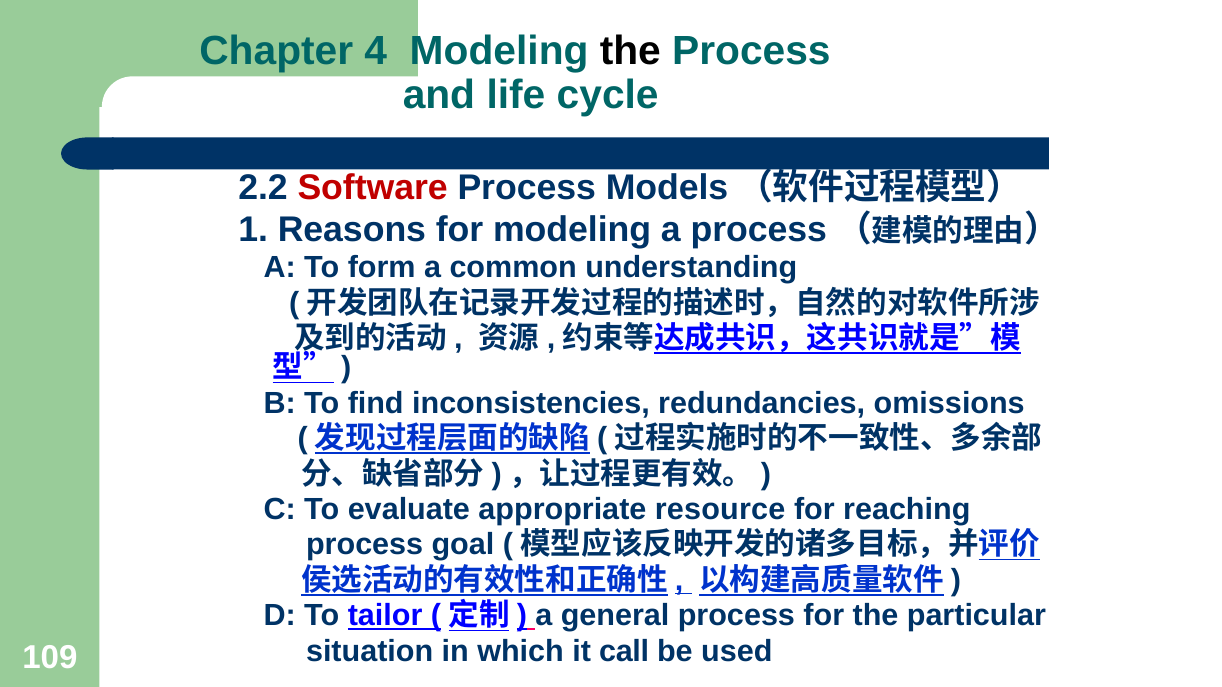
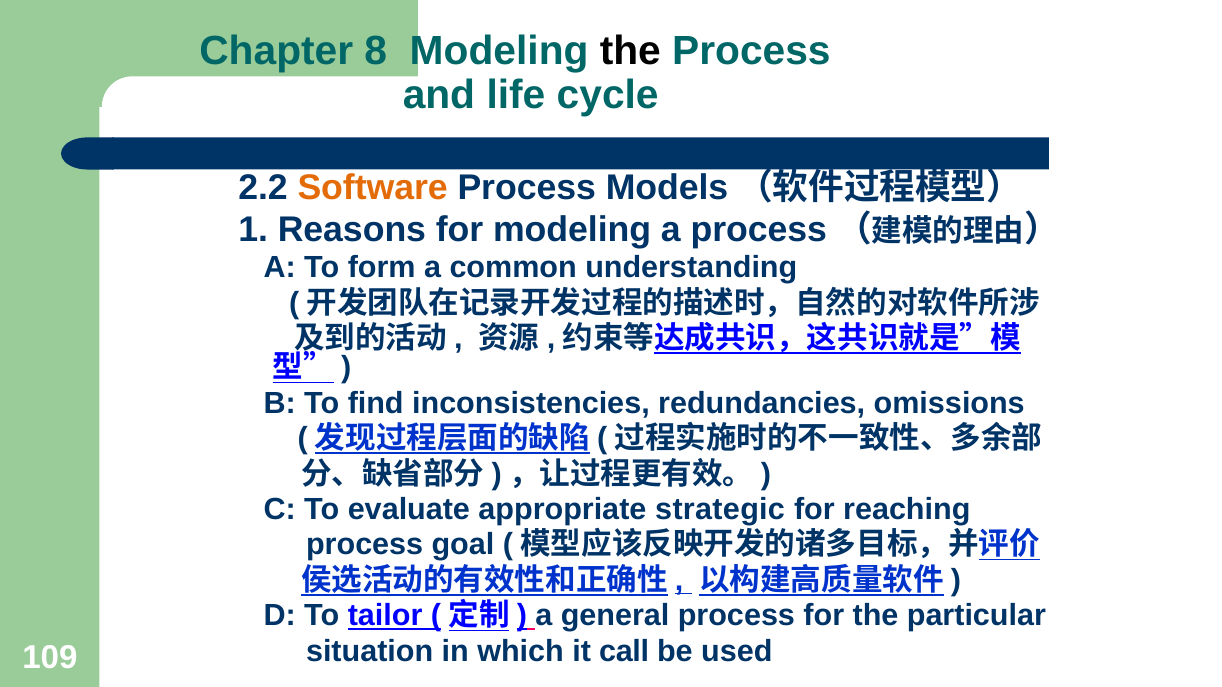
4: 4 -> 8 (376, 51)
Software colour: red -> orange (373, 188)
resource: resource -> strategic (720, 510)
